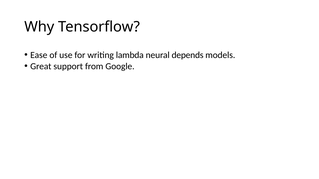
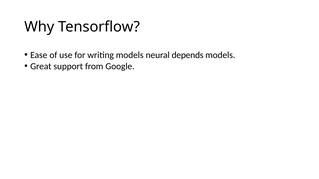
writing lambda: lambda -> models (130, 55)
